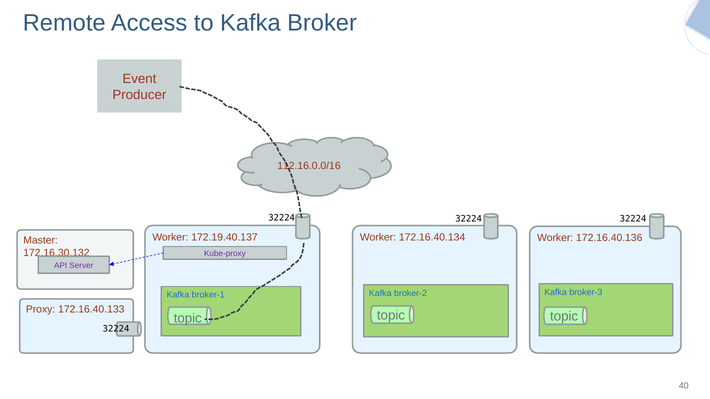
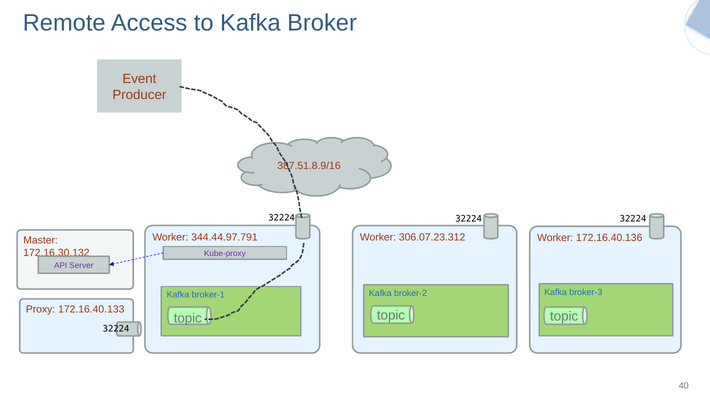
112.16.0.0/16: 112.16.0.0/16 -> 387.51.8.9/16 (309, 166)
172.19.40.137: 172.19.40.137 -> 344.44.97.791 (224, 237)
172.16.40.134: 172.16.40.134 -> 306.07.23.312 (432, 238)
